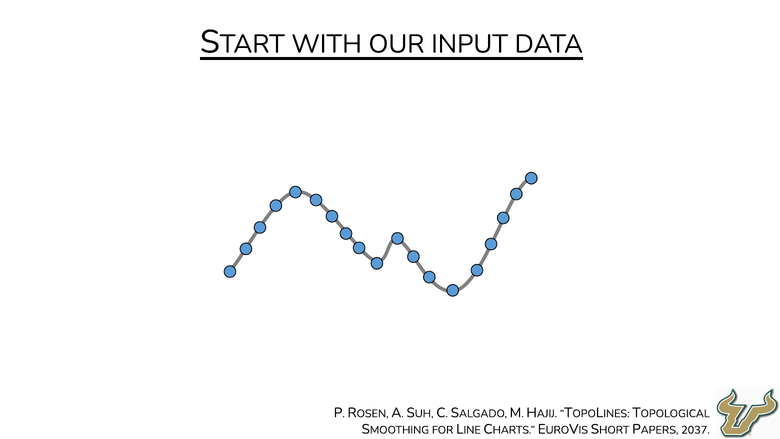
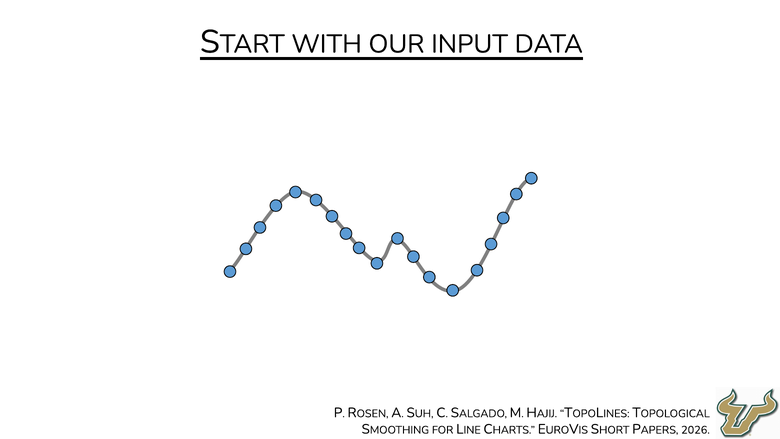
2037: 2037 -> 2026 (695, 430)
